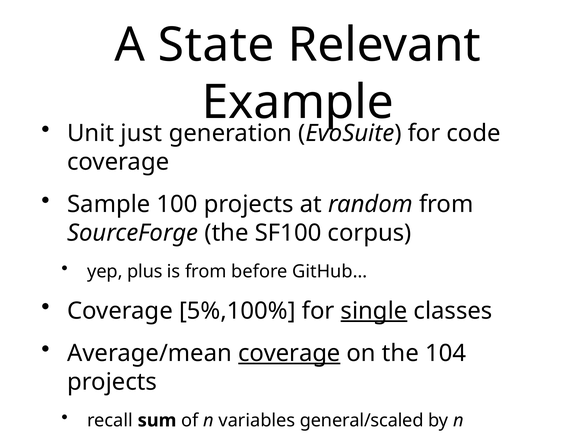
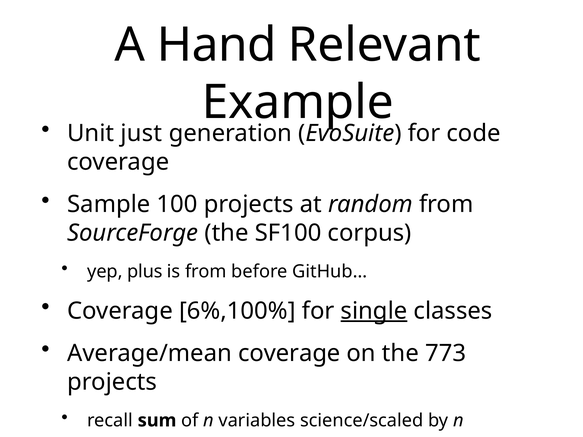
State: State -> Hand (217, 45)
5%,100%: 5%,100% -> 6%,100% (237, 311)
coverage underline: present -> none (289, 353)
104: 104 -> 773 (446, 353)
general/scaled: general/scaled -> science/scaled (362, 421)
